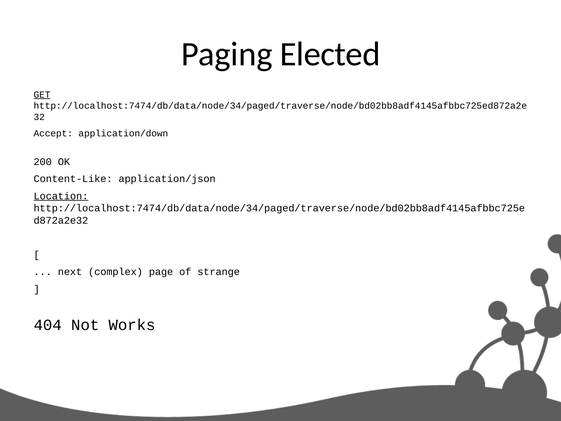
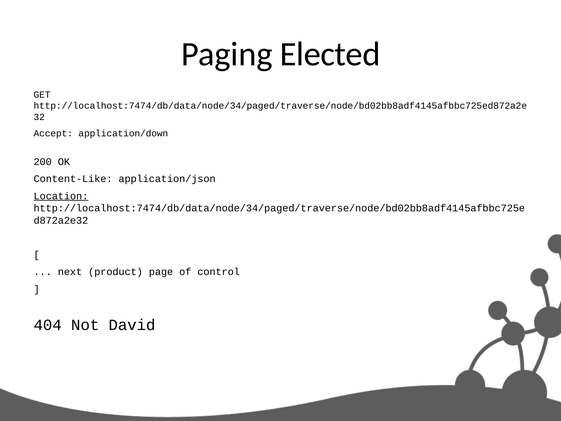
GET underline: present -> none (42, 95)
complex: complex -> product (116, 272)
strange: strange -> control (219, 272)
Works: Works -> David (132, 325)
